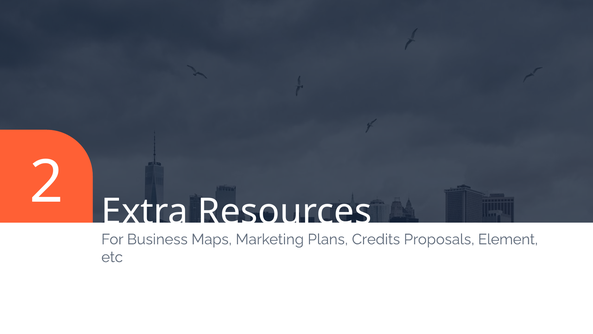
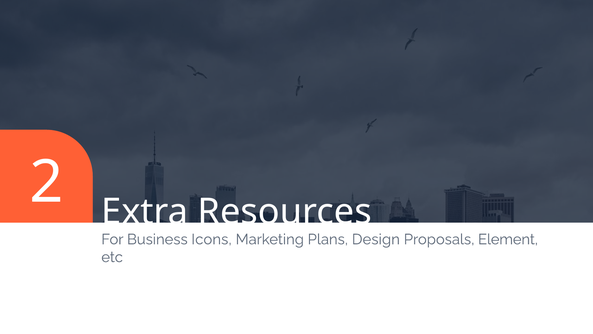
Maps: Maps -> Icons (212, 239)
Credits: Credits -> Design (376, 239)
